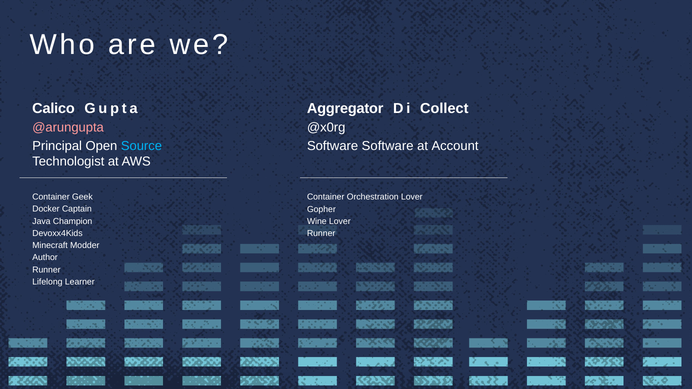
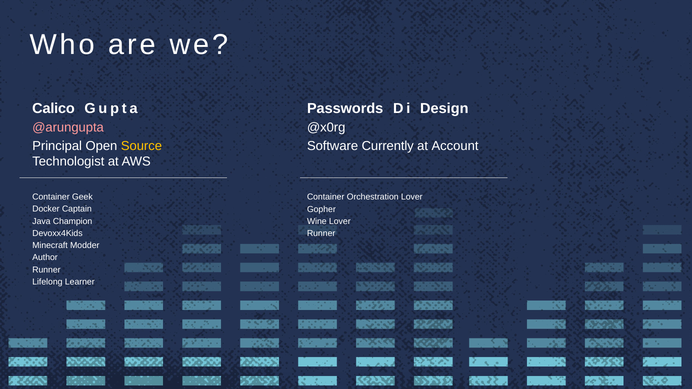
Aggregator: Aggregator -> Passwords (345, 109)
Collect: Collect -> Design (444, 109)
Source colour: light blue -> yellow (141, 146)
Software Software: Software -> Currently (388, 146)
